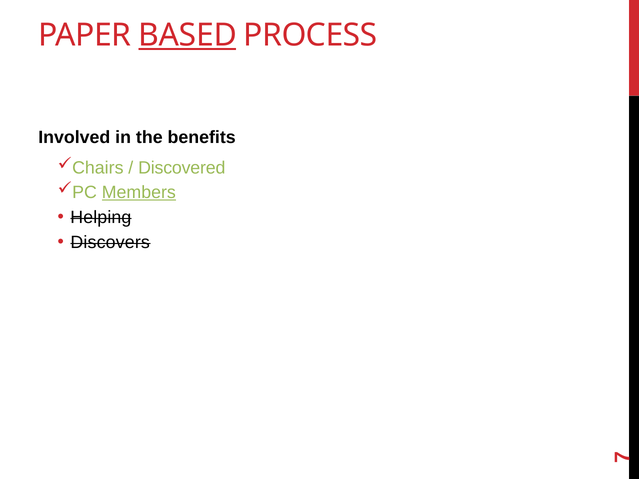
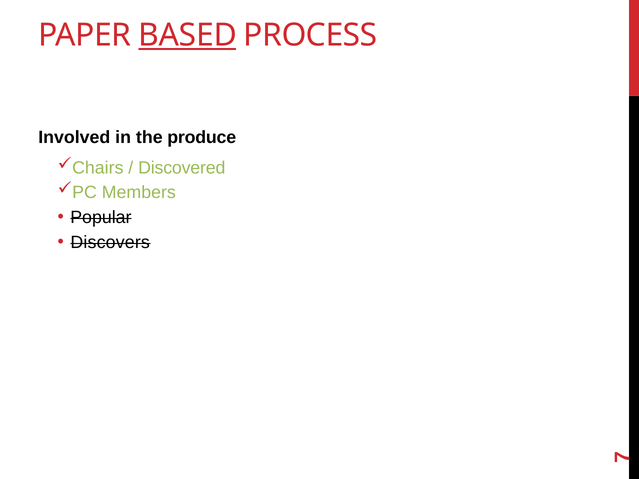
benefits: benefits -> produce (202, 138)
Members underline: present -> none (139, 193)
Helping: Helping -> Popular (101, 217)
